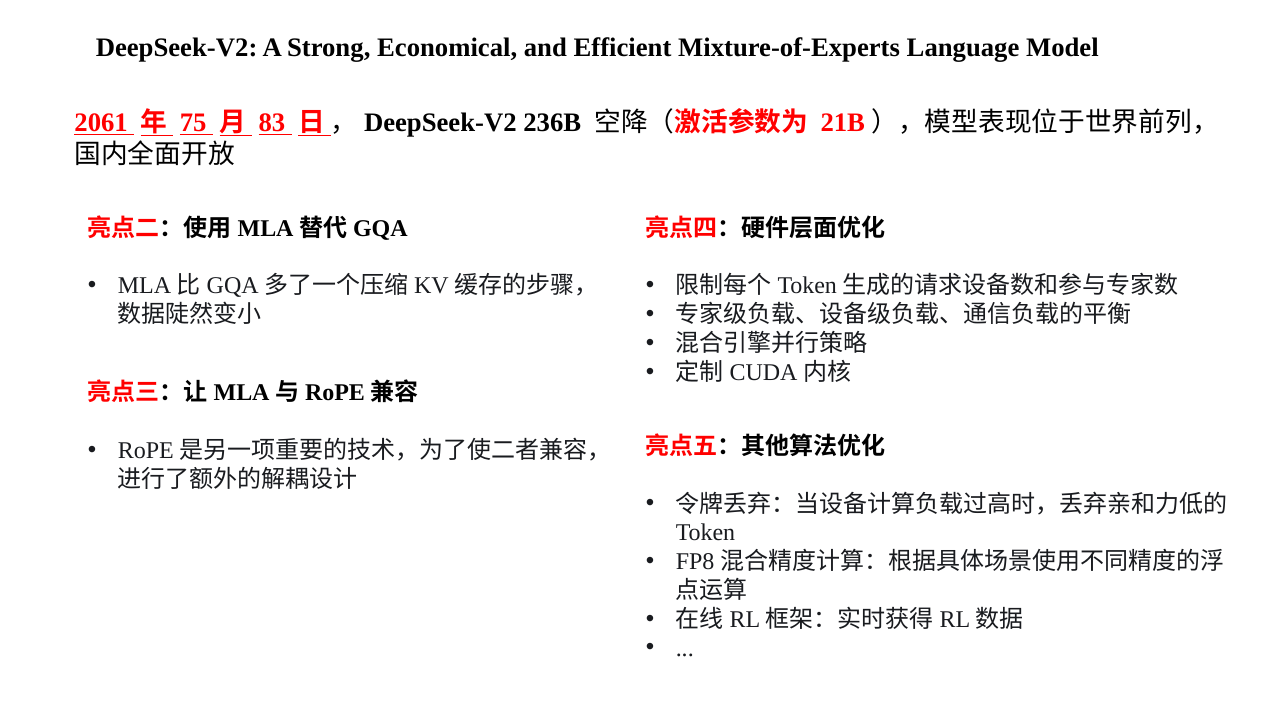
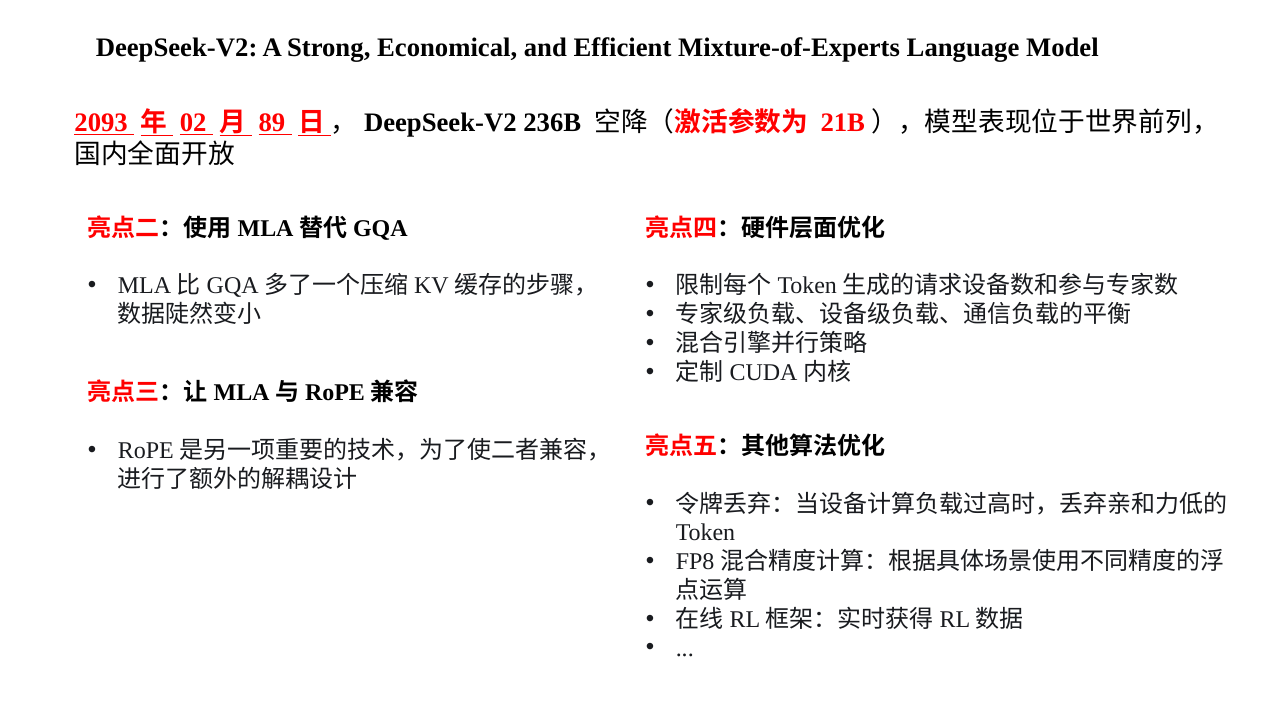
2061: 2061 -> 2093 (101, 123)
75: 75 -> 02 (193, 123)
83: 83 -> 89 (272, 123)
